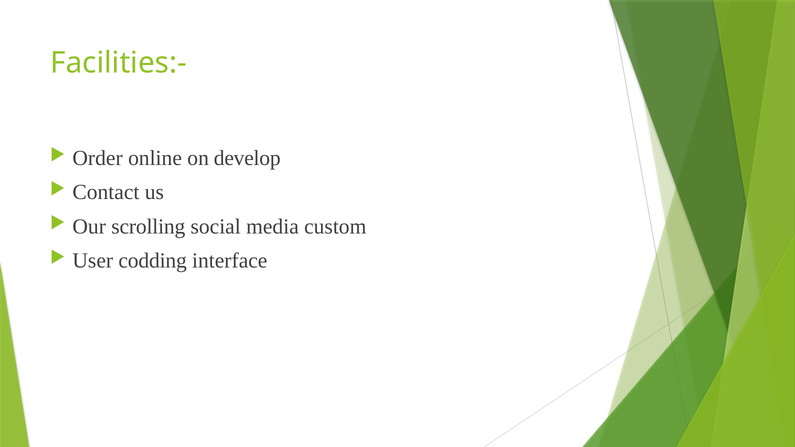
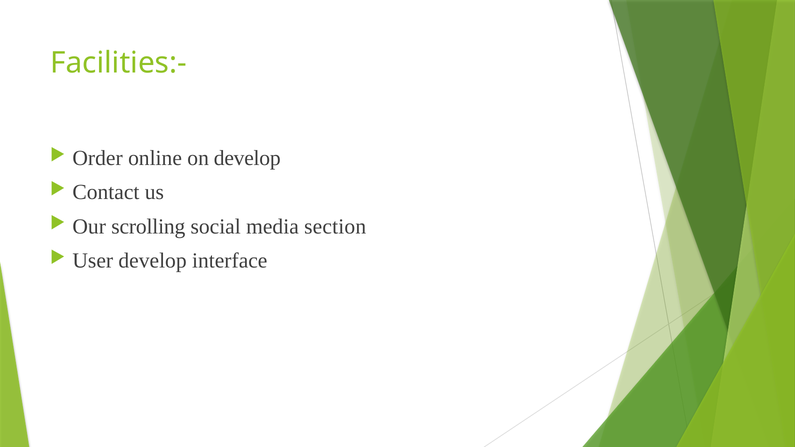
custom: custom -> section (335, 227)
User codding: codding -> develop (153, 261)
